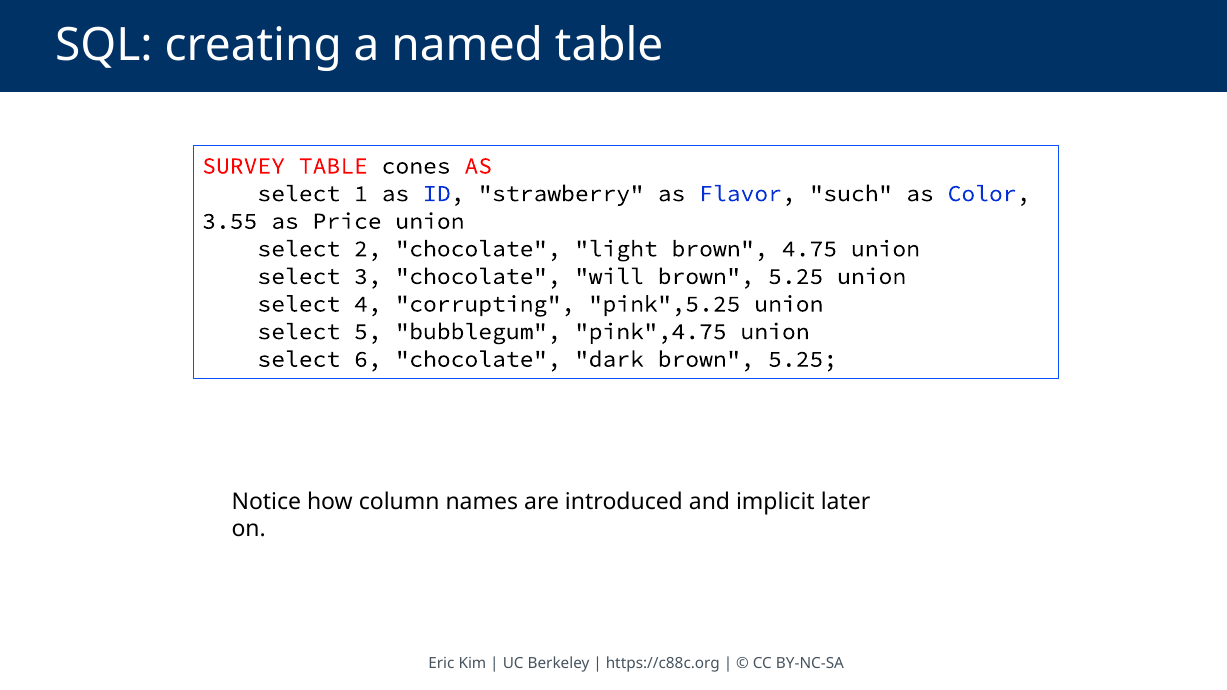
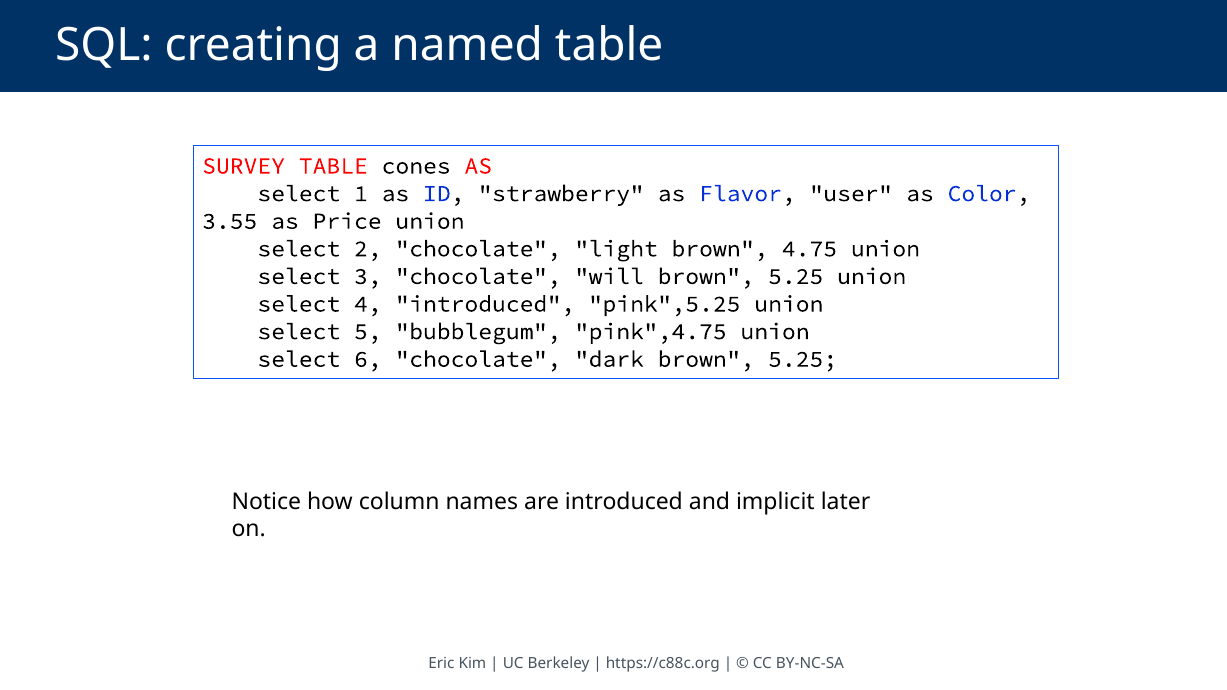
such: such -> user (851, 194)
4 corrupting: corrupting -> introduced (485, 304)
